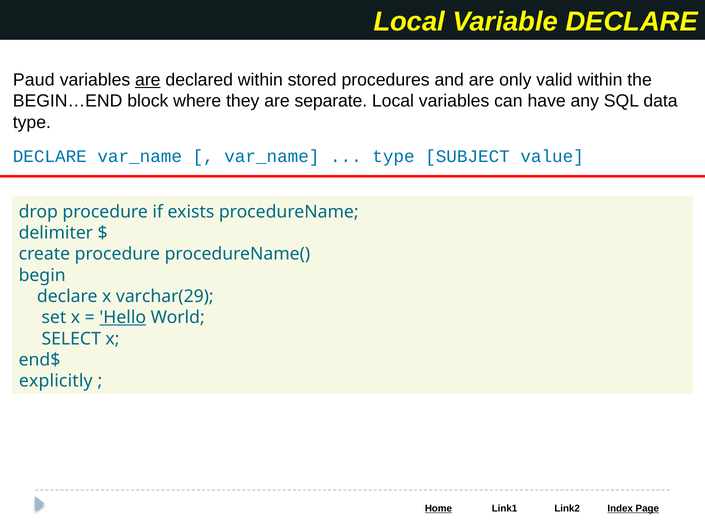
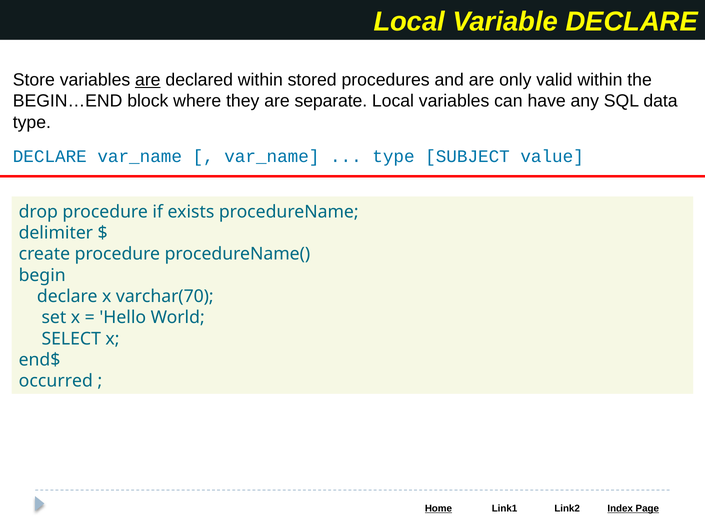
Paud: Paud -> Store (34, 80)
varchar(29: varchar(29 -> varchar(70 (165, 296)
Hello underline: present -> none (123, 317)
explicitly: explicitly -> occurred (56, 381)
